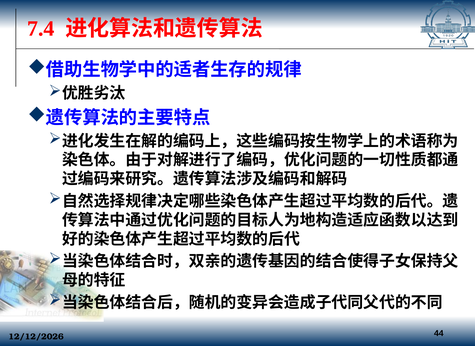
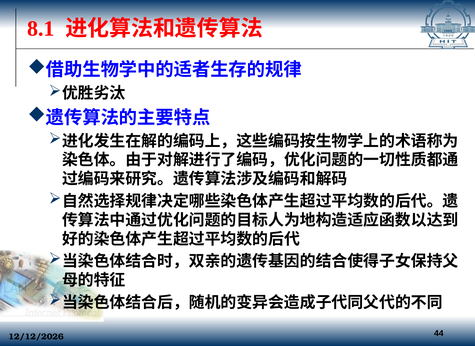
7.4: 7.4 -> 8.1 (41, 29)
